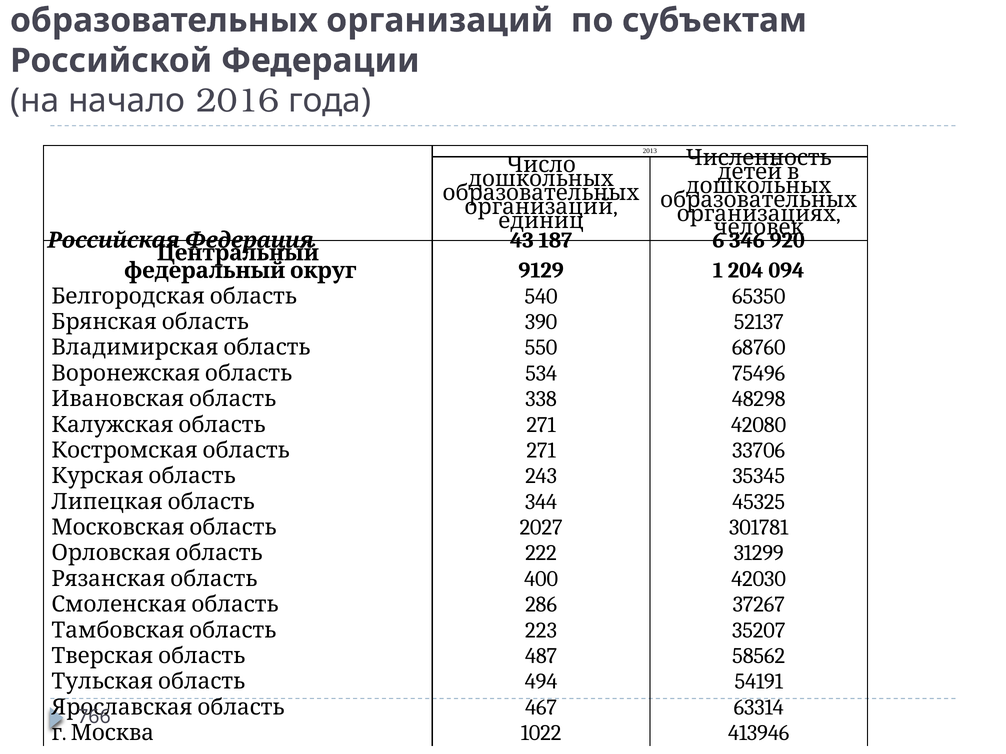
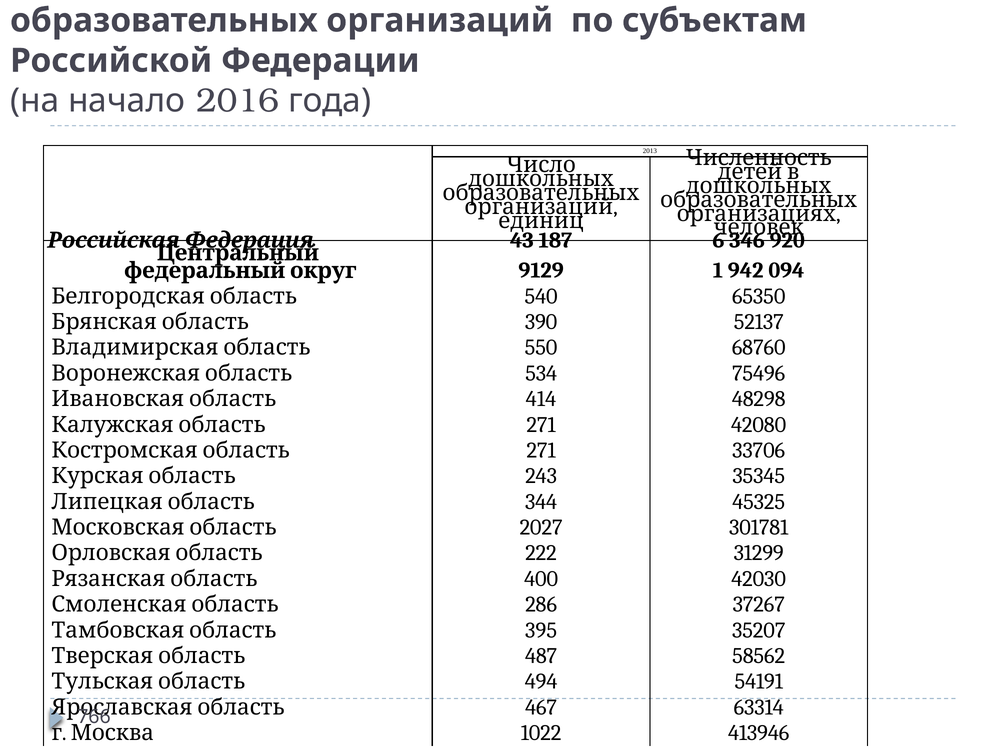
204: 204 -> 942 (746, 271)
338: 338 -> 414 (541, 399)
223: 223 -> 395 (541, 631)
